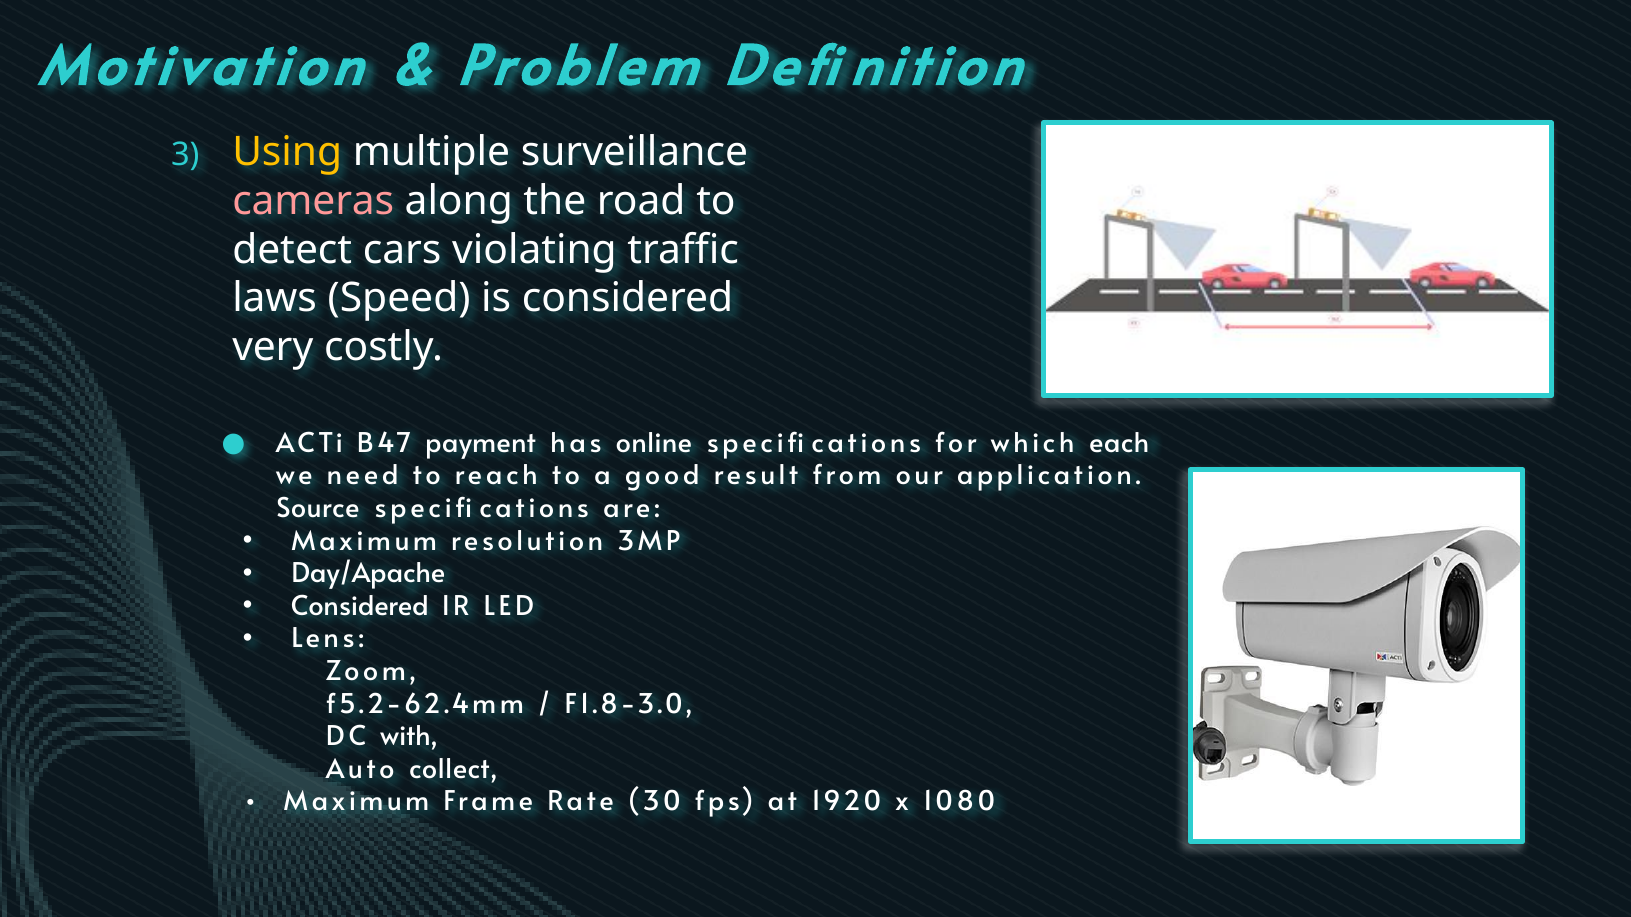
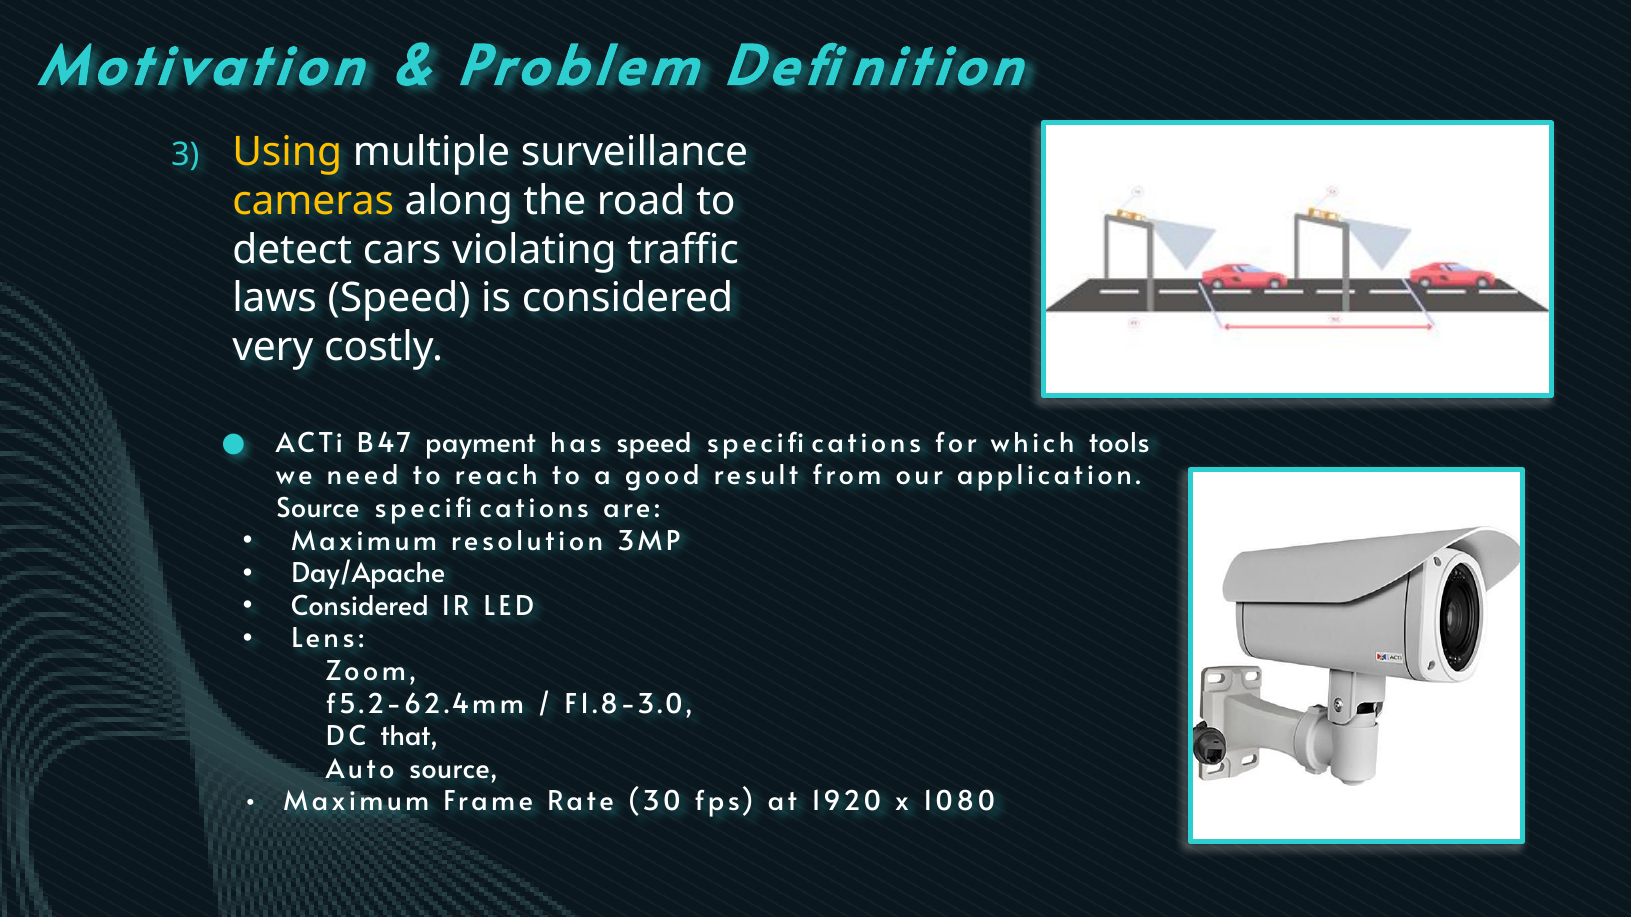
cameras colour: pink -> yellow (313, 201)
has online: online -> speed (654, 444)
each: each -> tools (1119, 444)
with: with -> that (409, 737)
Auto collect: collect -> source (453, 770)
